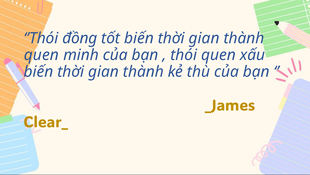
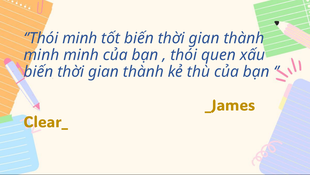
’Thói đồng: đồng -> minh (80, 38)
quen: quen -> minh (41, 55)
